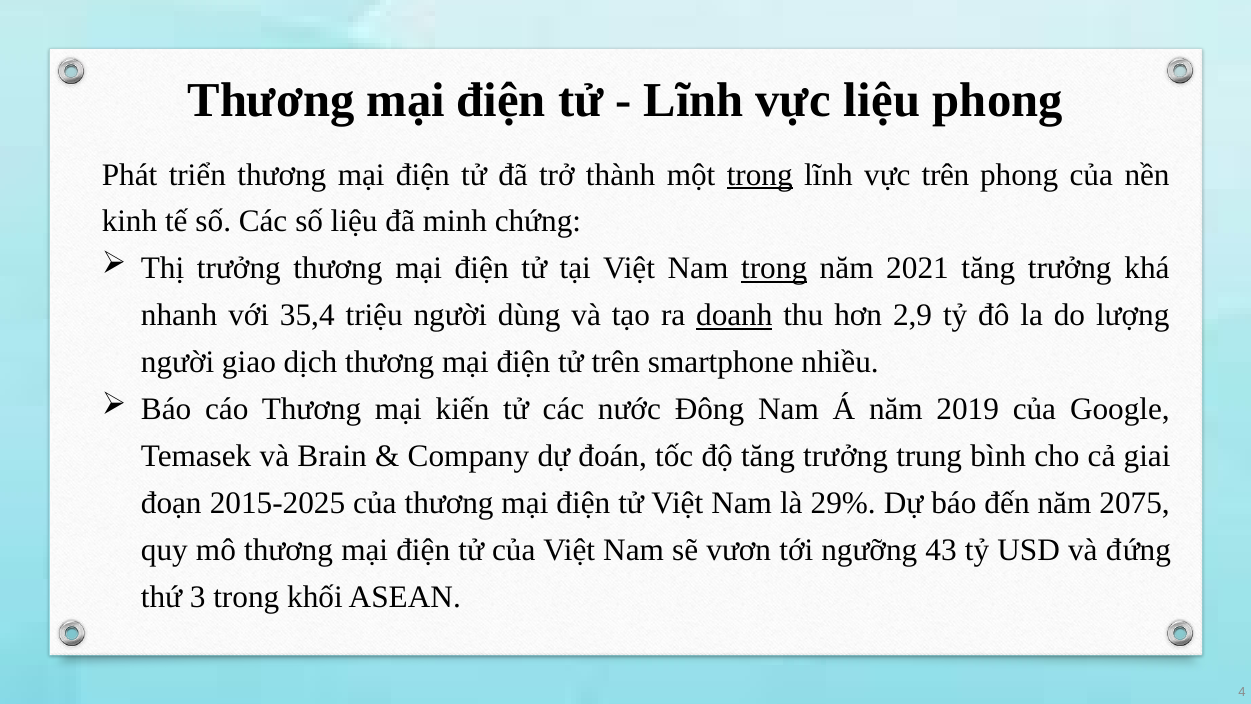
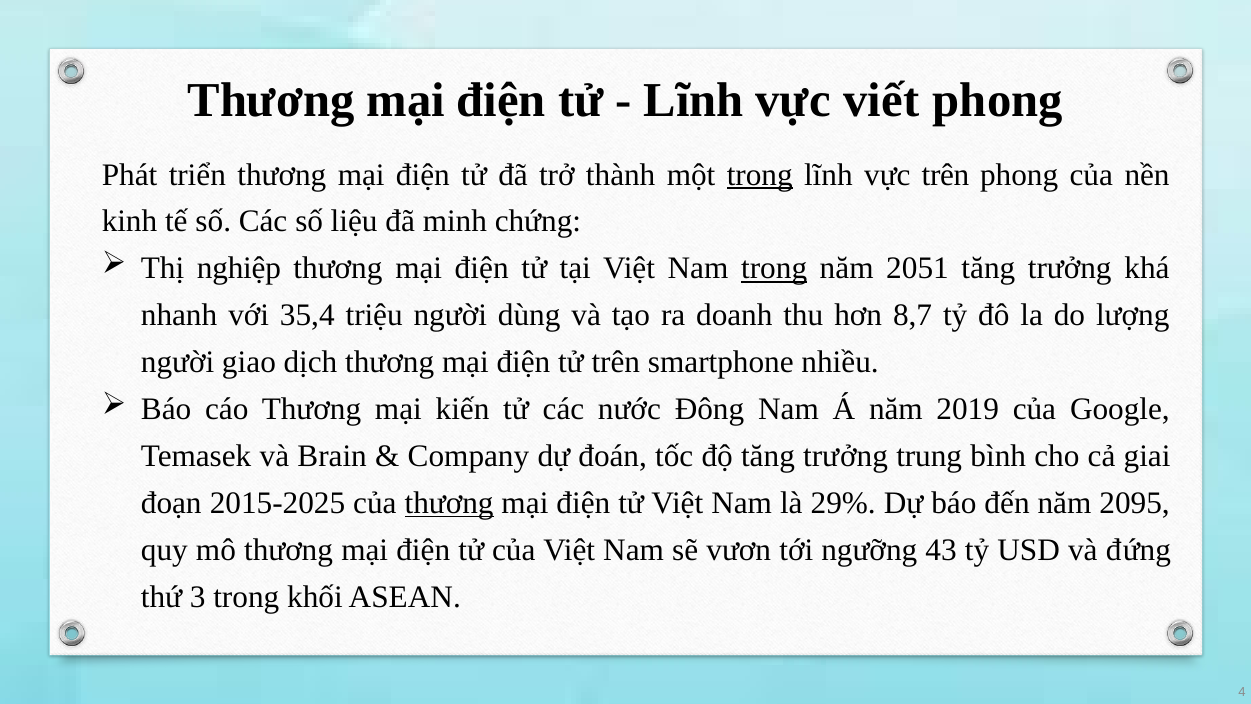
vực liệu: liệu -> viết (882, 100)
Thị trưởng: trưởng -> nghiệp (239, 268)
2021: 2021 -> 2051 (918, 268)
doanh underline: present -> none (734, 315)
2,9: 2,9 -> 8,7 (913, 315)
thương underline: none -> present (449, 503)
2075: 2075 -> 2095 (1135, 503)
